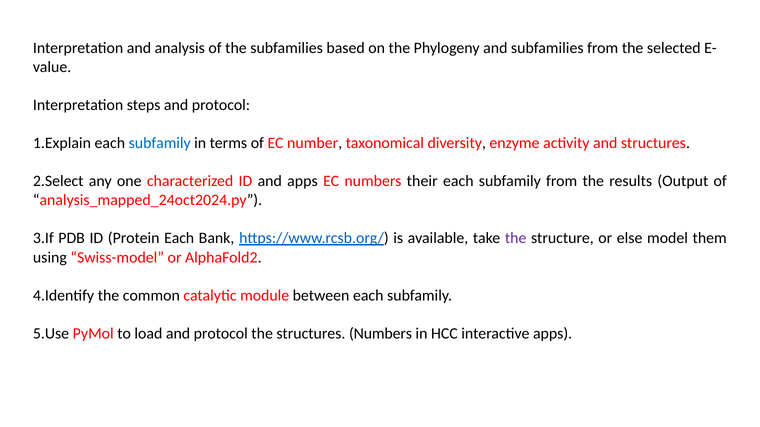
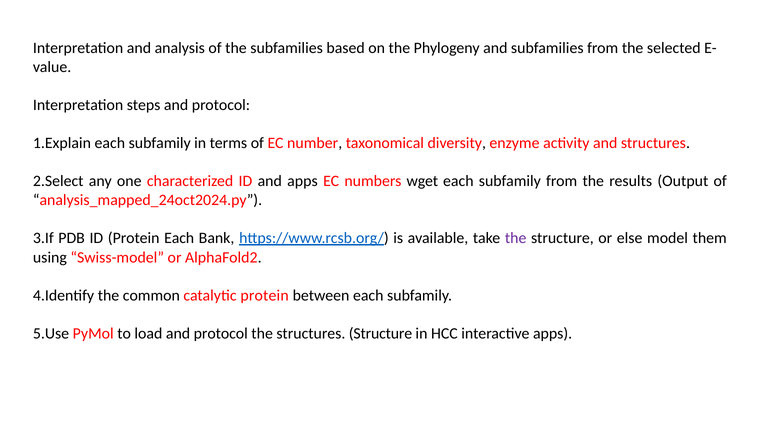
subfamily colour: blue -> black (160, 143)
their: their -> wget (422, 181)
catalytic module: module -> protein (265, 296)
structures Numbers: Numbers -> Structure (380, 334)
